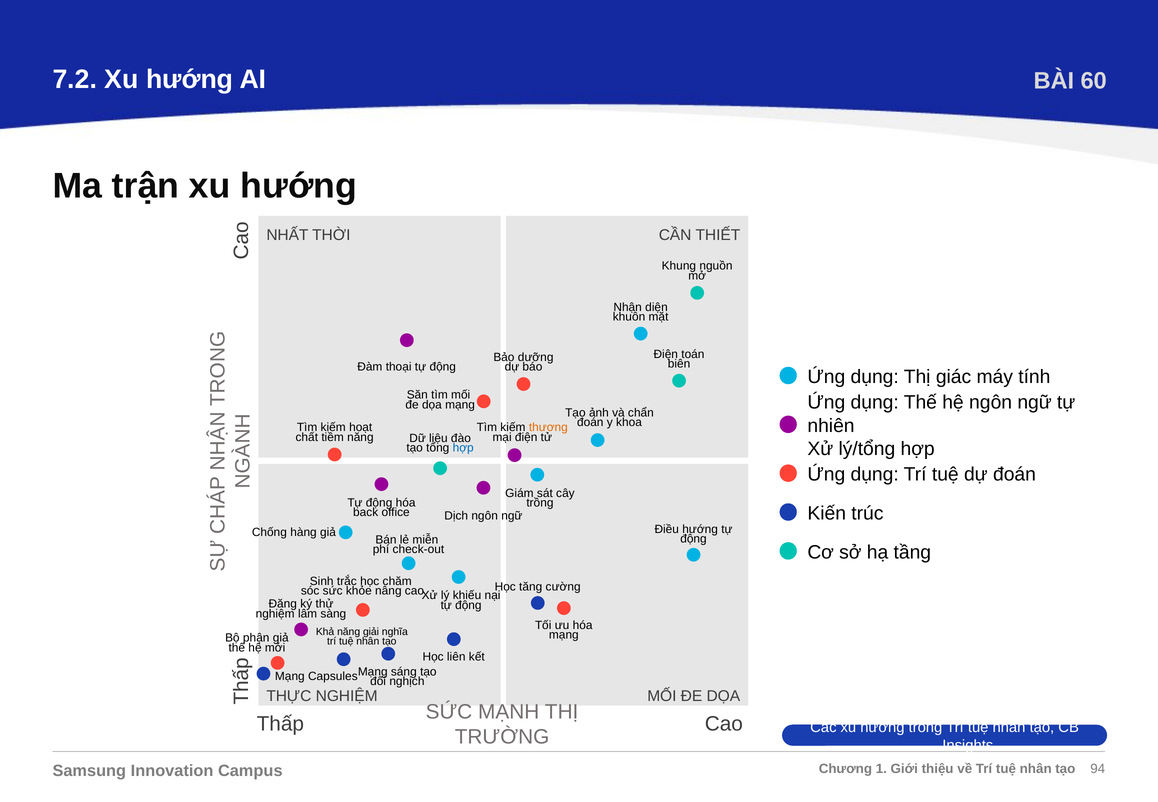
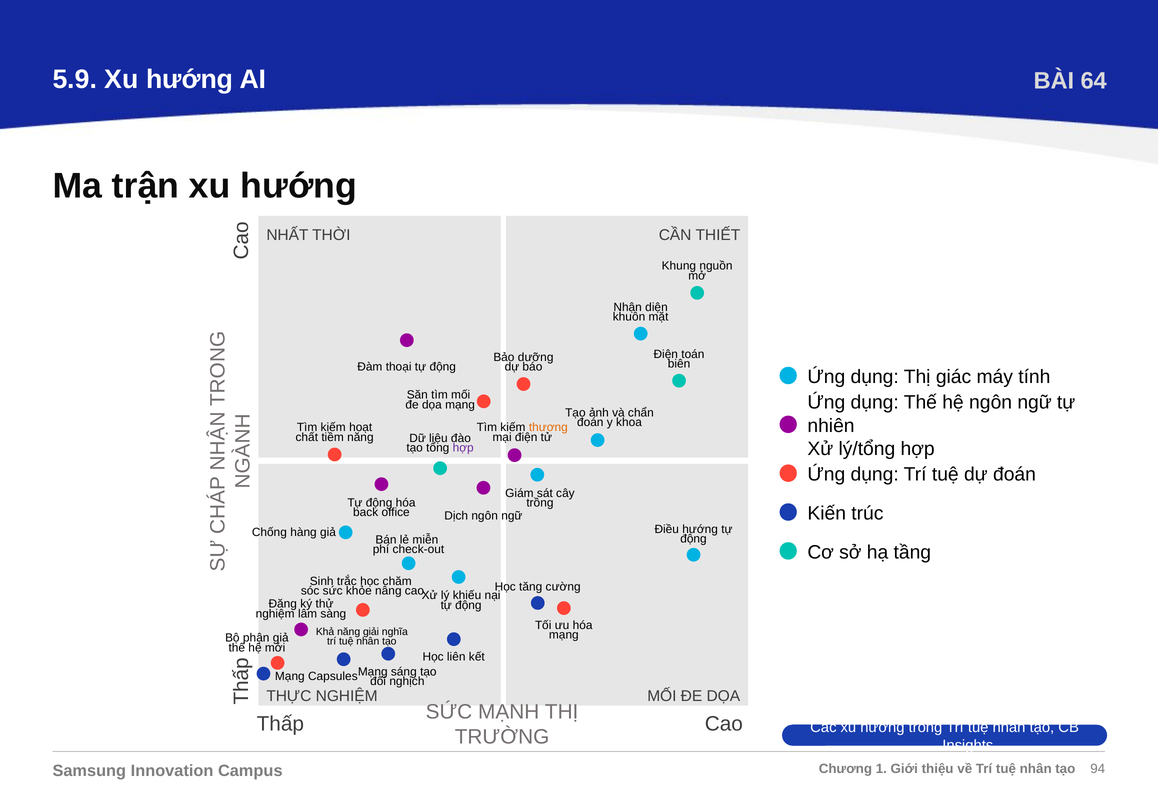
7.2: 7.2 -> 5.9 (75, 79)
60: 60 -> 64 (1094, 81)
hợp colour: blue -> purple (463, 448)
